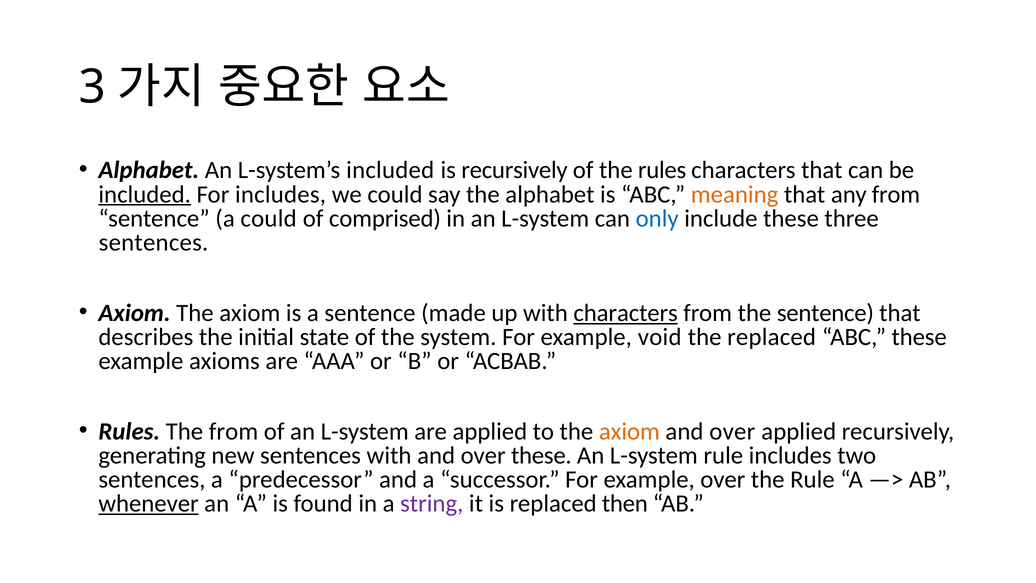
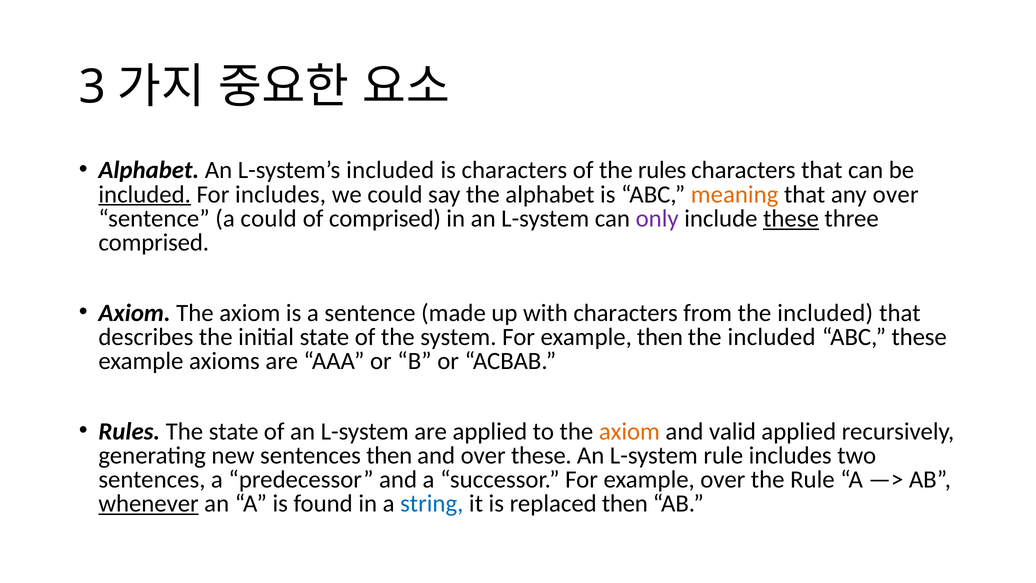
is recursively: recursively -> characters (514, 170)
any from: from -> over (896, 194)
only colour: blue -> purple (657, 218)
these underline: none -> present (791, 218)
sentences: sentences -> comprised (154, 242)
characters underline: present -> none (626, 313)
from the sentence: sentence -> included (825, 313)
example void: void -> then (660, 337)
replaced: replaced -> included (772, 337)
The from: from -> state (234, 431)
over: over -> valid (732, 431)
sentences with: with -> then (389, 455)
string colour: purple -> blue (432, 503)
